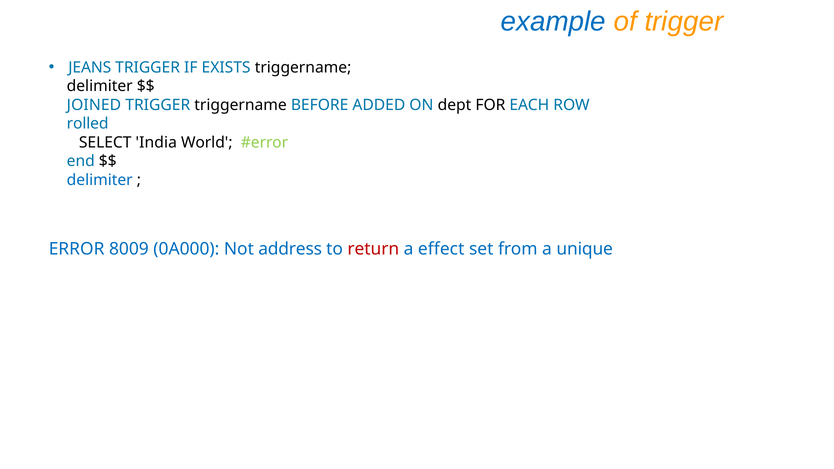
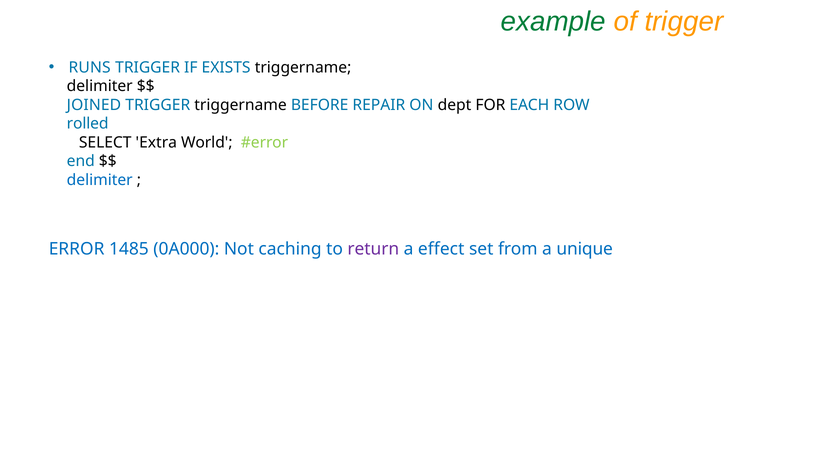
example colour: blue -> green (553, 22)
JEANS: JEANS -> RUNS (90, 67)
ADDED: ADDED -> REPAIR (379, 105)
India: India -> Extra (156, 142)
8009: 8009 -> 1485 (129, 249)
address: address -> caching (290, 249)
return colour: red -> purple (373, 249)
